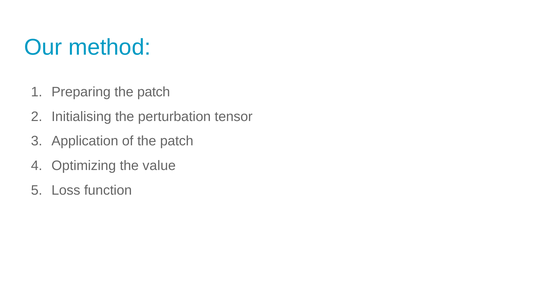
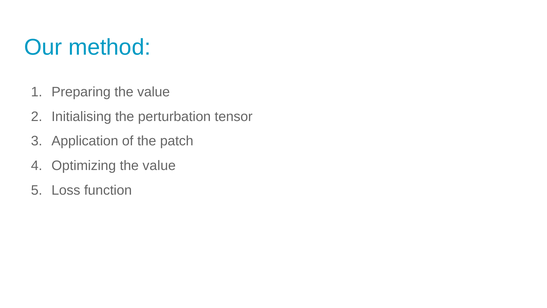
Preparing the patch: patch -> value (154, 92)
